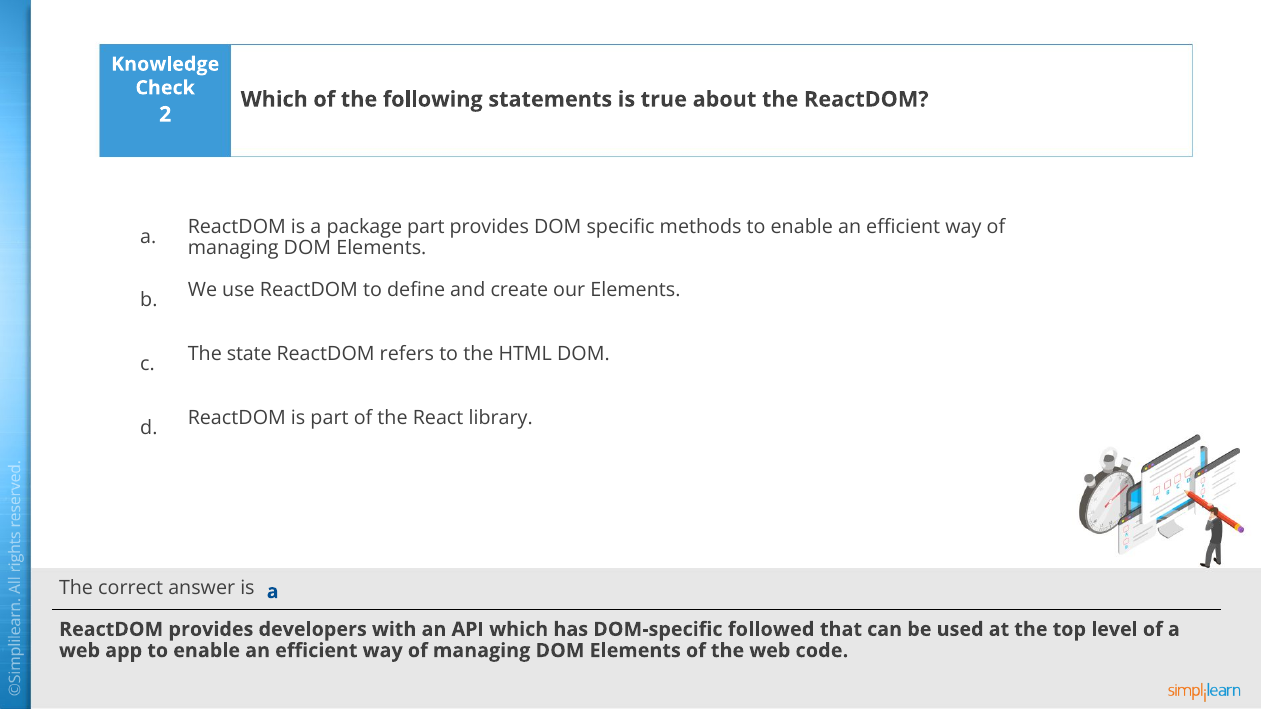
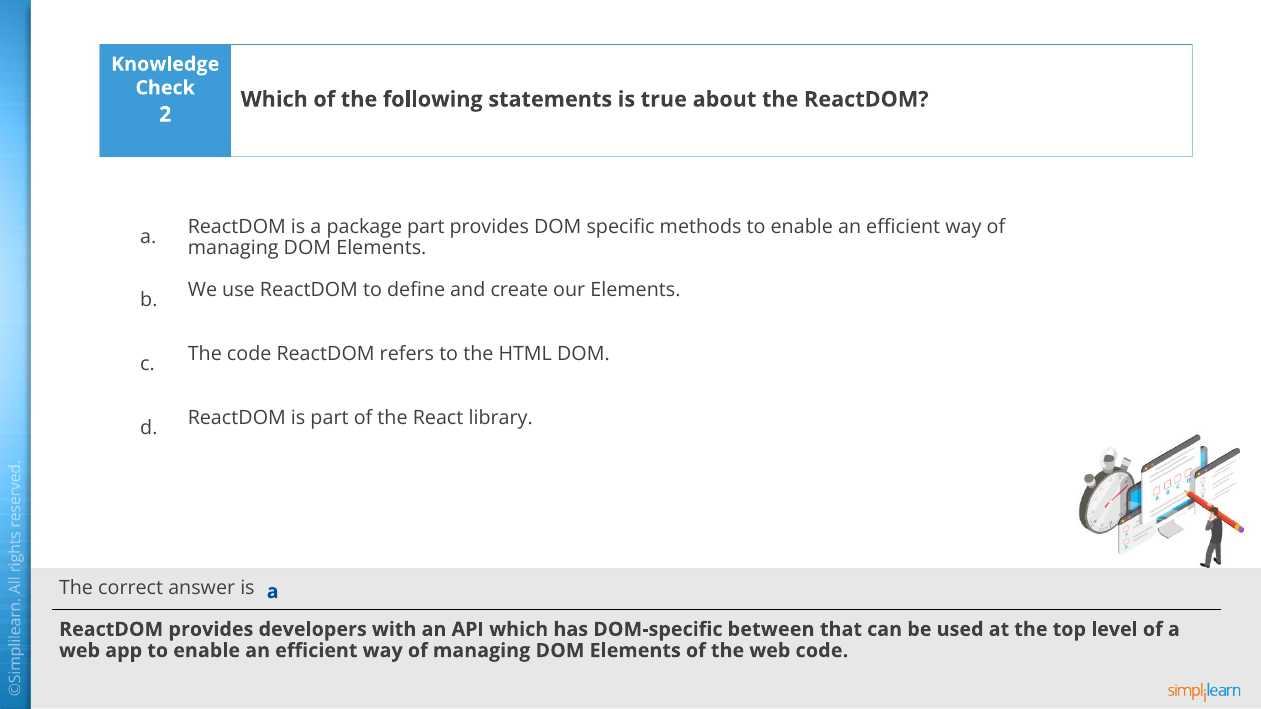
The state: state -> code (249, 354)
followed: followed -> between (771, 630)
